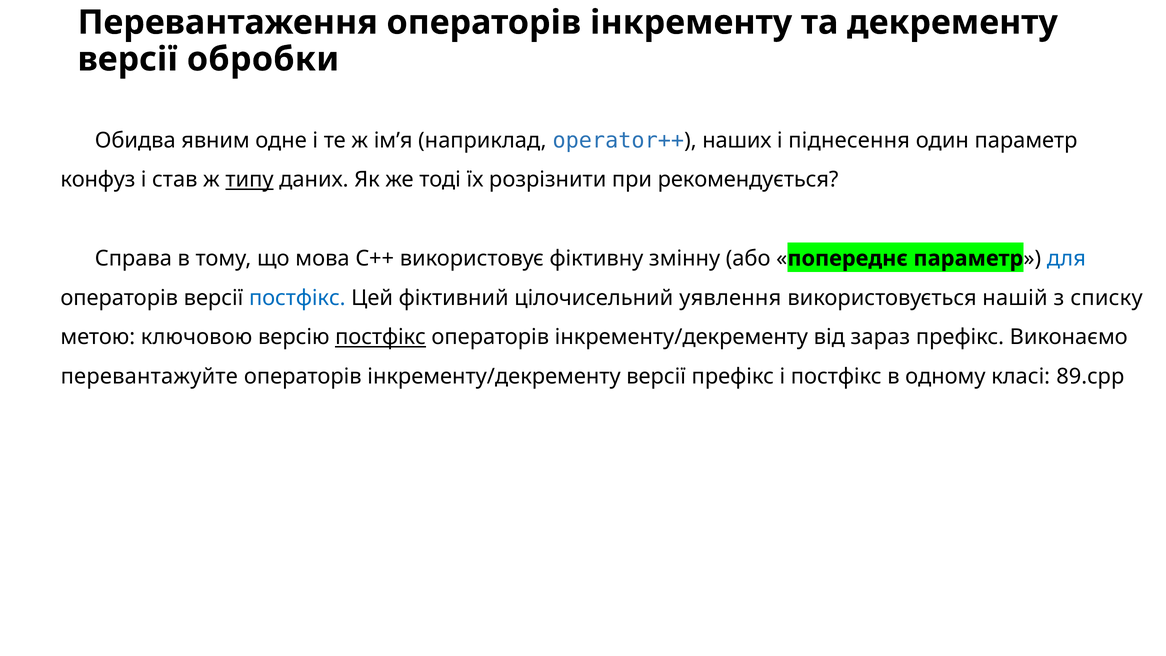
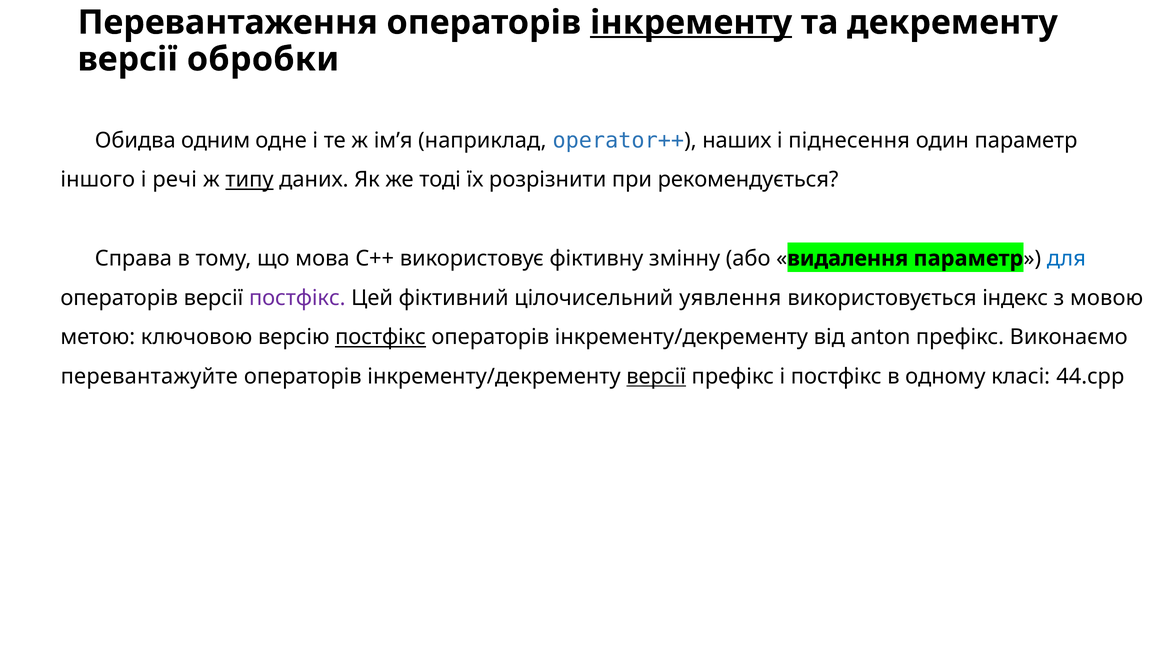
інкременту underline: none -> present (691, 23)
явним: явним -> одним (216, 140)
конфуз: конфуз -> іншого (98, 180)
став: став -> речі (175, 180)
попереднє: попереднє -> видалення (848, 258)
постфікс colour: blue -> purple (297, 298)
нашій: нашій -> індекс (1015, 298)
списку: списку -> мовою (1107, 298)
зараз: зараз -> anton (881, 337)
версії underline: none -> present (656, 376)
89.cpp: 89.cpp -> 44.cpp (1090, 376)
